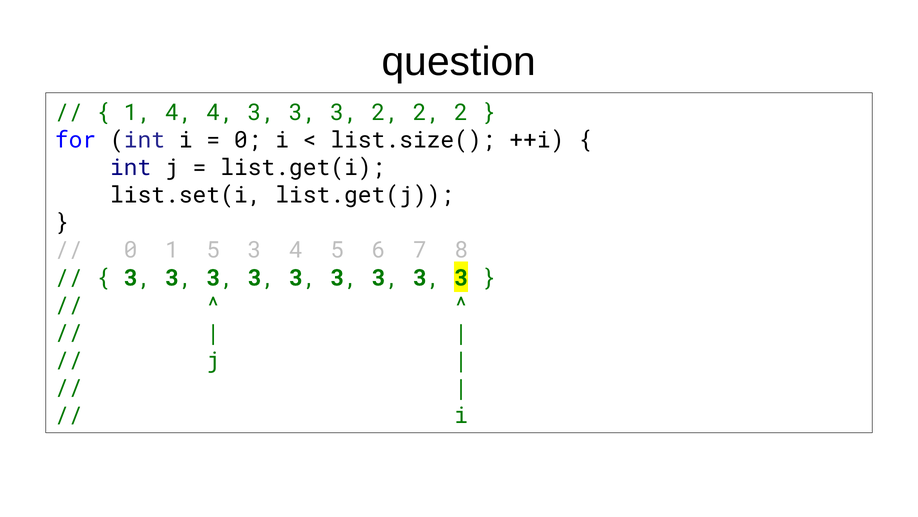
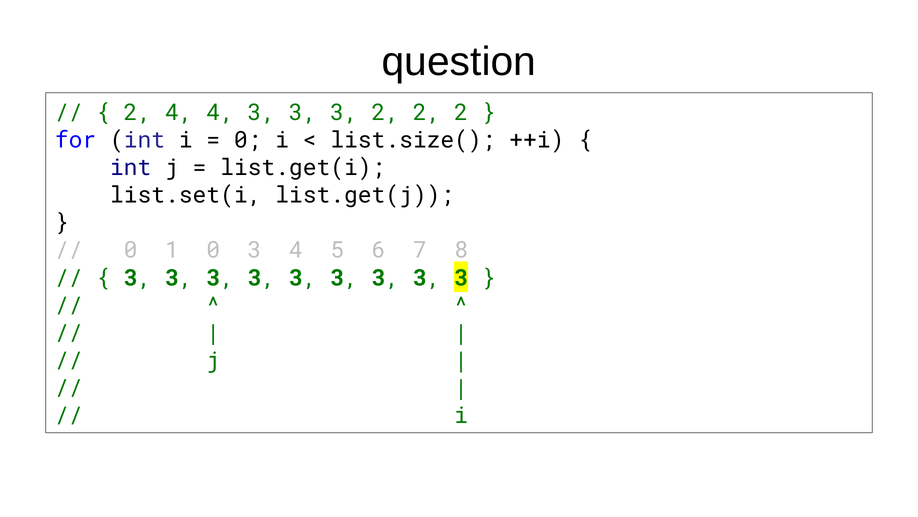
1: 1 -> 2 (138, 112)
1 5: 5 -> 0 (213, 250)
